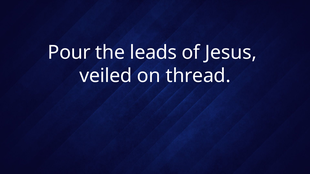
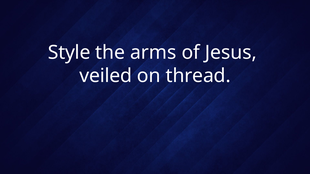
Pour: Pour -> Style (69, 53)
leads: leads -> arms (153, 53)
